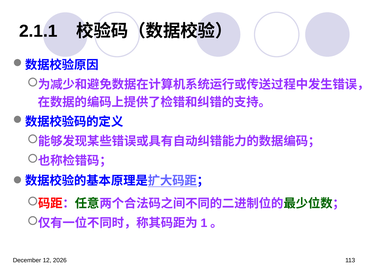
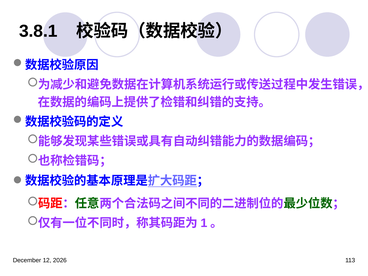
2.1.1: 2.1.1 -> 3.8.1 (38, 31)
